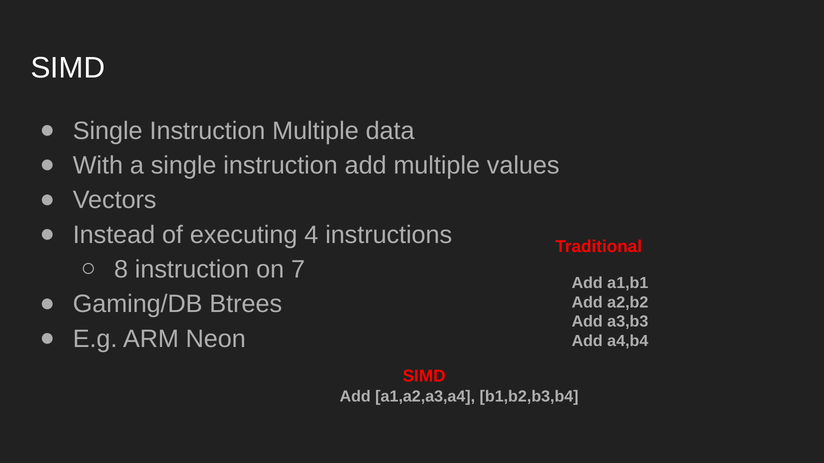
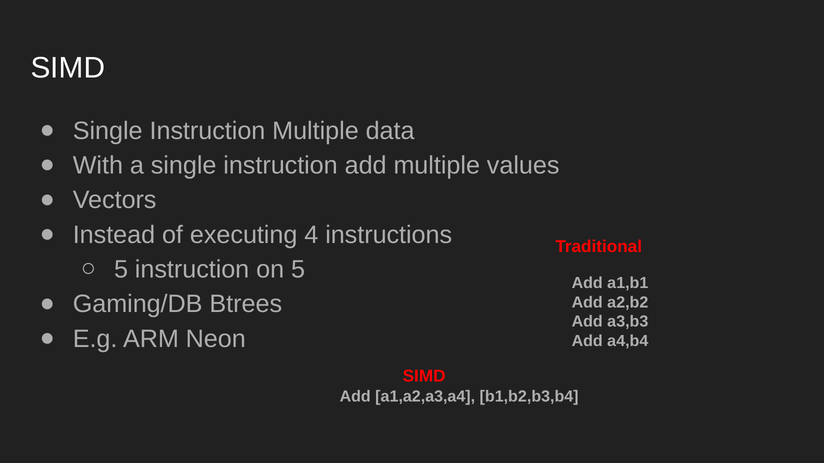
8: 8 -> 5 (121, 270)
on 7: 7 -> 5 (298, 270)
